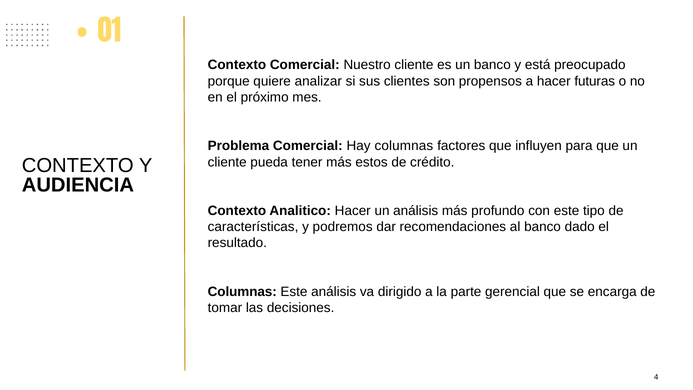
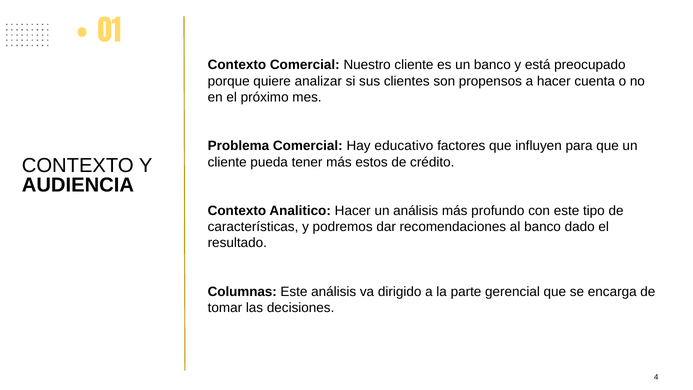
futuras: futuras -> cuenta (595, 81)
Hay columnas: columnas -> educativo (404, 146)
